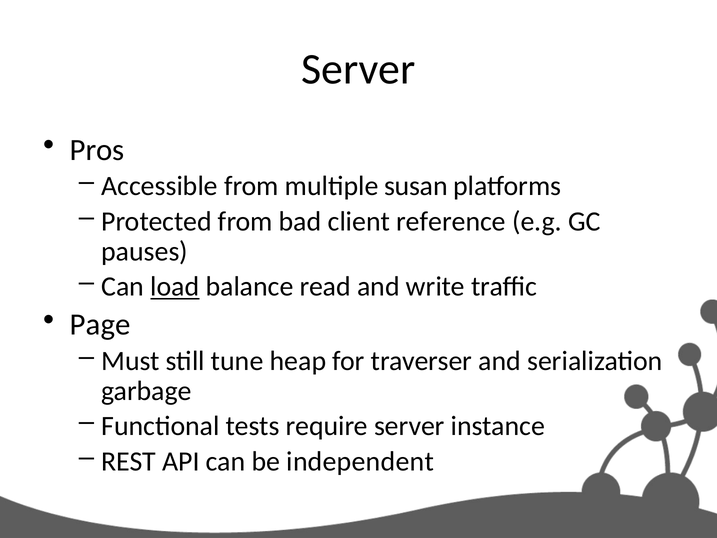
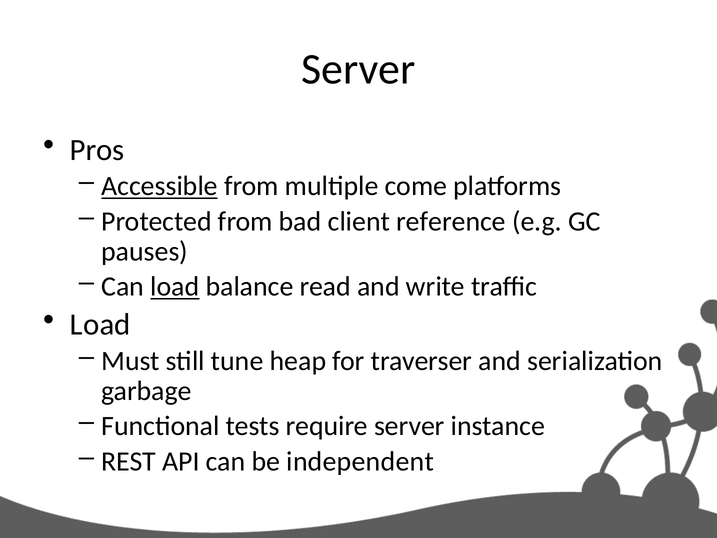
Accessible underline: none -> present (160, 186)
susan: susan -> come (416, 186)
Page: Page -> Load (100, 324)
